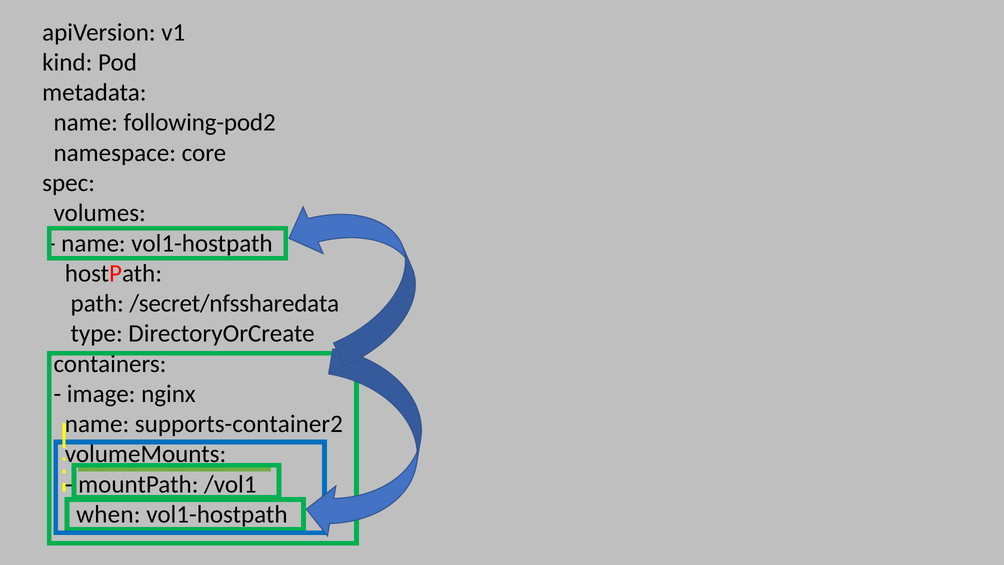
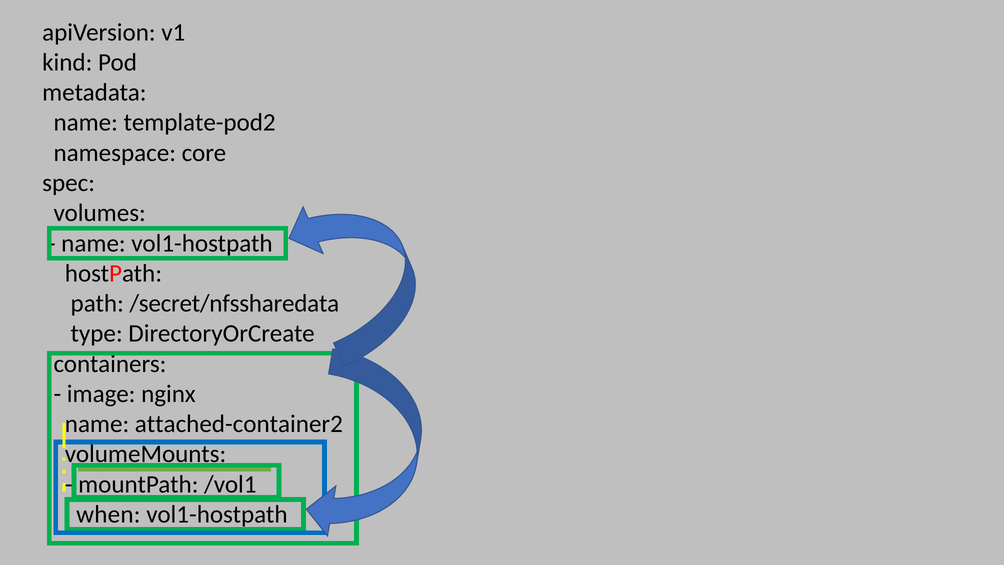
following-pod2: following-pod2 -> template-pod2 (200, 123)
supports-container2: supports-container2 -> attached-container2 (239, 424)
